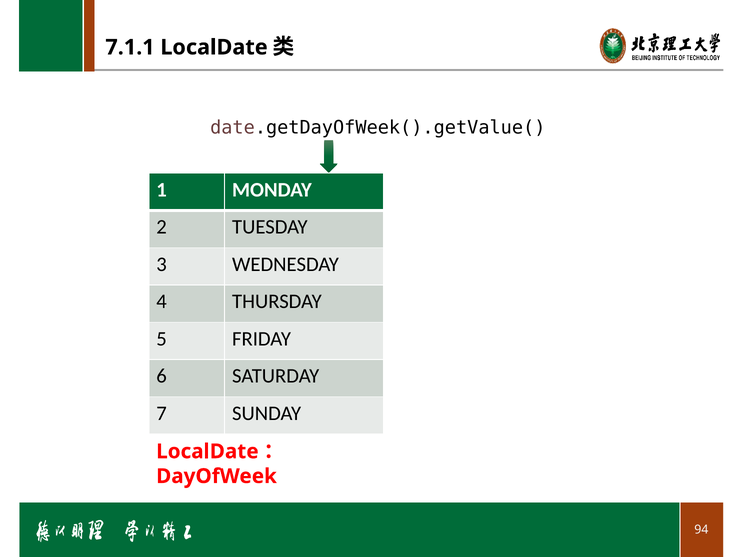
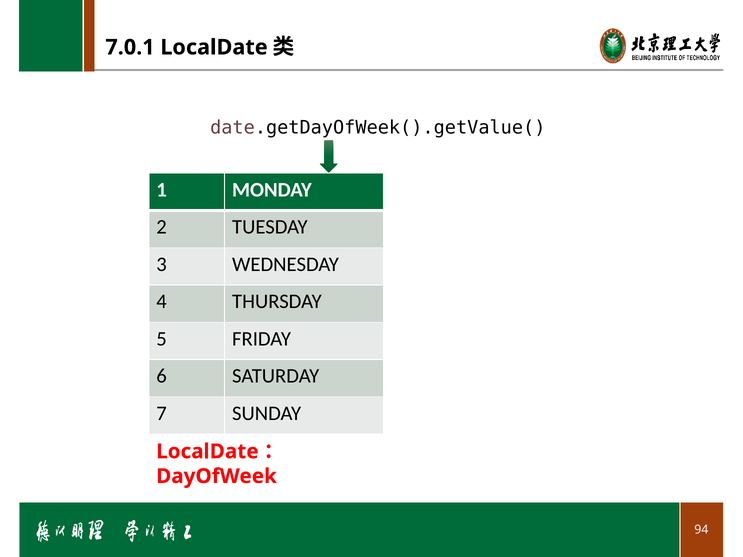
7.1.1: 7.1.1 -> 7.0.1 (130, 47)
